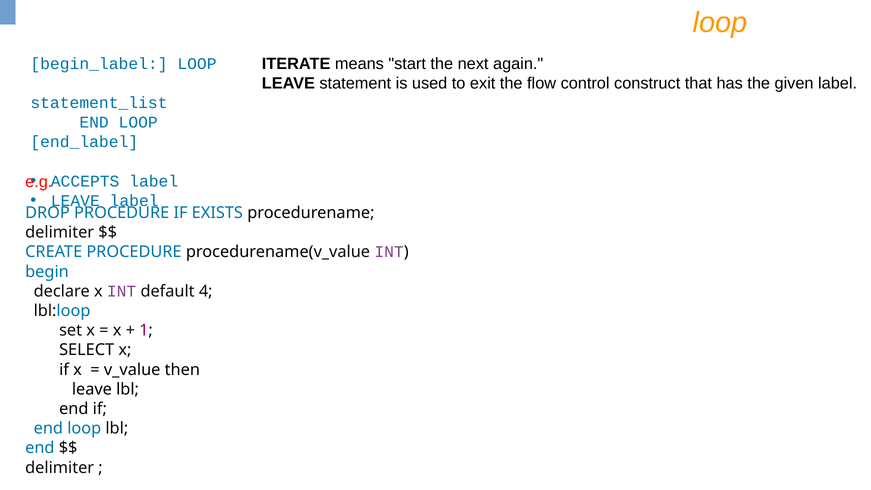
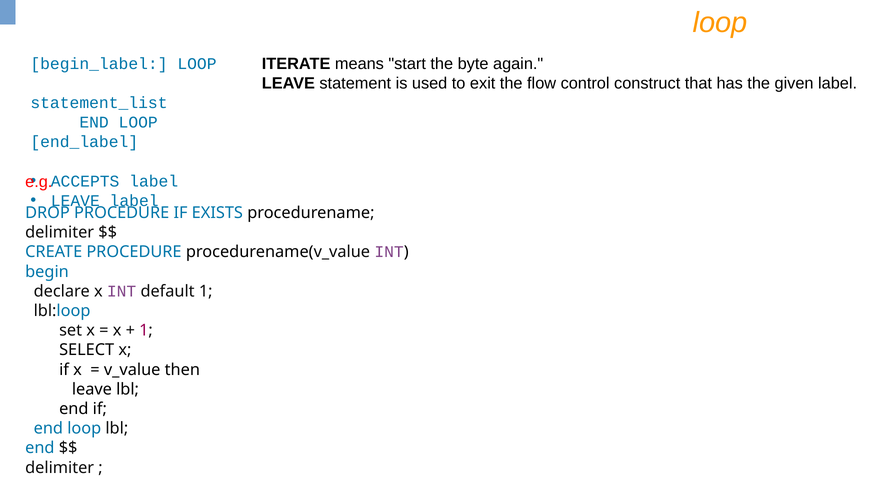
next: next -> byte (473, 64)
default 4: 4 -> 1 (206, 291)
